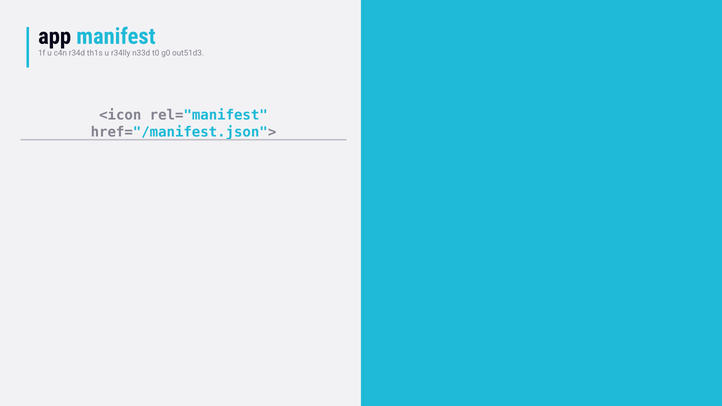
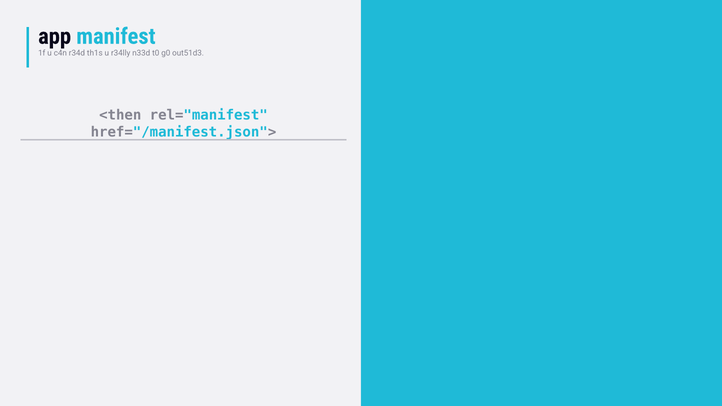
<icon: <icon -> <then (120, 115)
